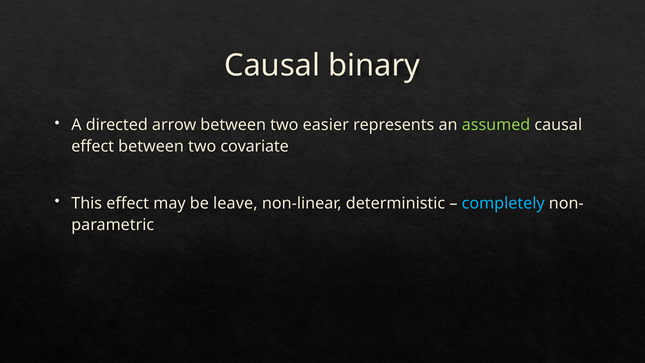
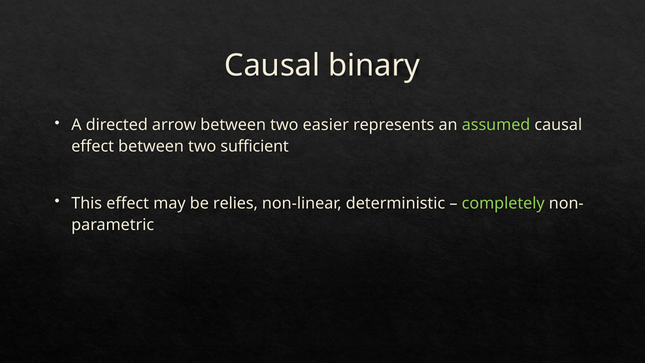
covariate: covariate -> sufficient (255, 146)
leave: leave -> relies (235, 203)
completely colour: light blue -> light green (503, 203)
